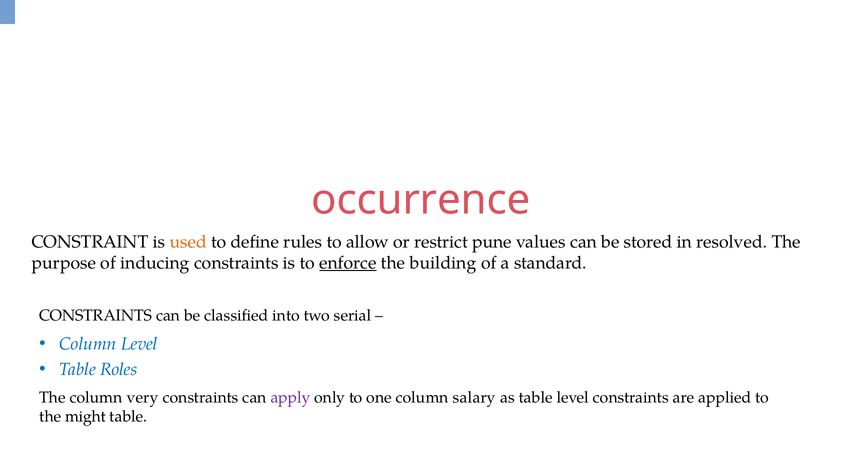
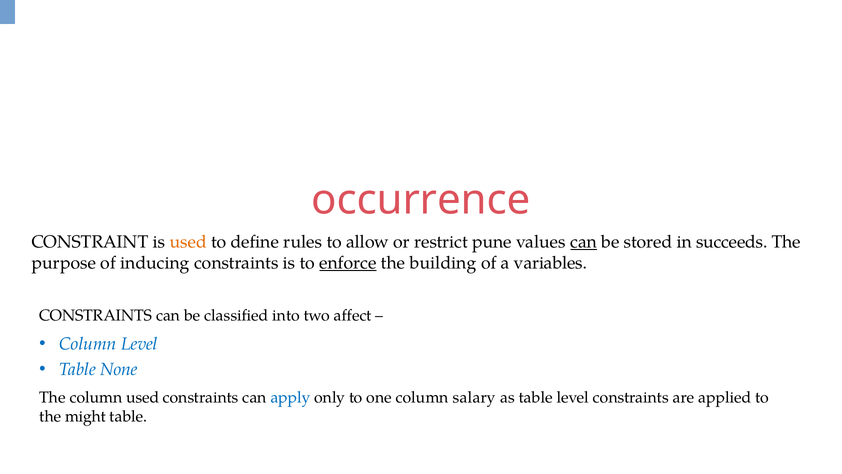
can underline: none -> present (584, 242)
resolved: resolved -> succeeds (732, 242)
standard: standard -> variables (550, 263)
serial: serial -> affect (353, 315)
Roles: Roles -> None (119, 369)
column very: very -> used (143, 397)
apply colour: purple -> blue (291, 397)
